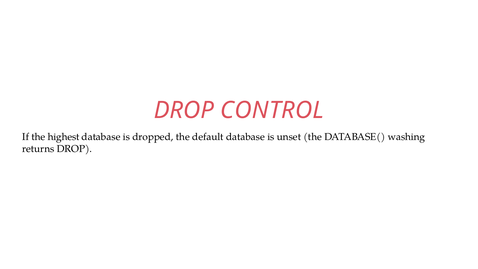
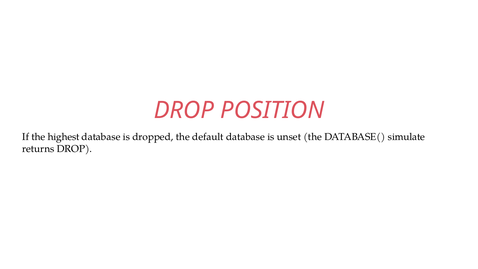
CONTROL: CONTROL -> POSITION (272, 110)
washing: washing -> simulate (406, 137)
